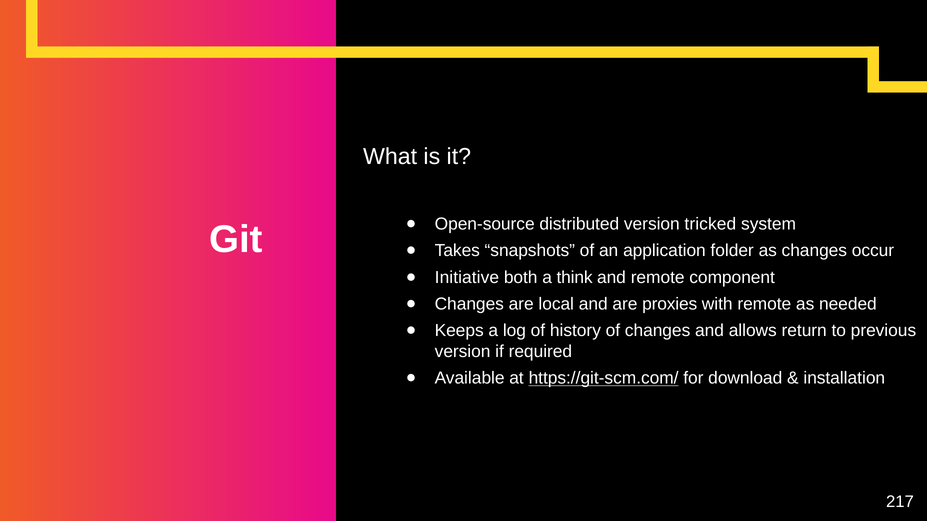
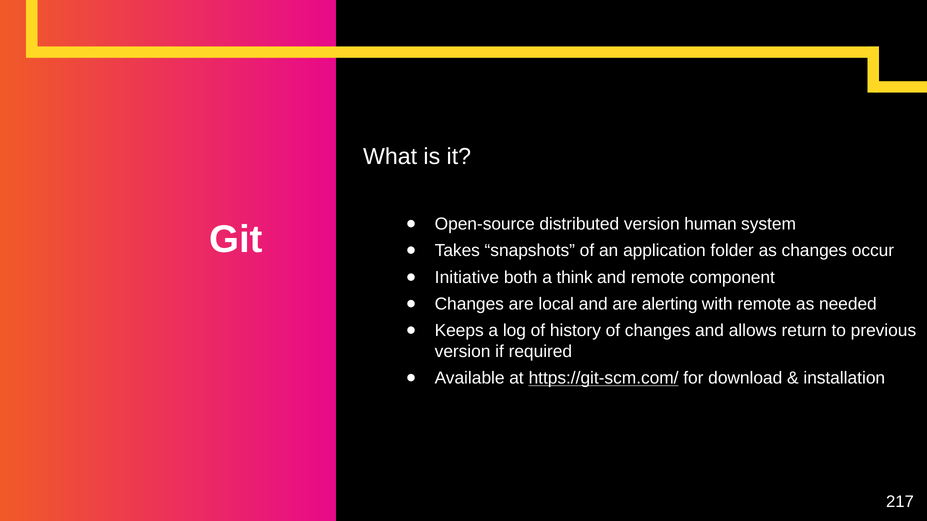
tricked: tricked -> human (710, 224)
proxies: proxies -> alerting (670, 304)
